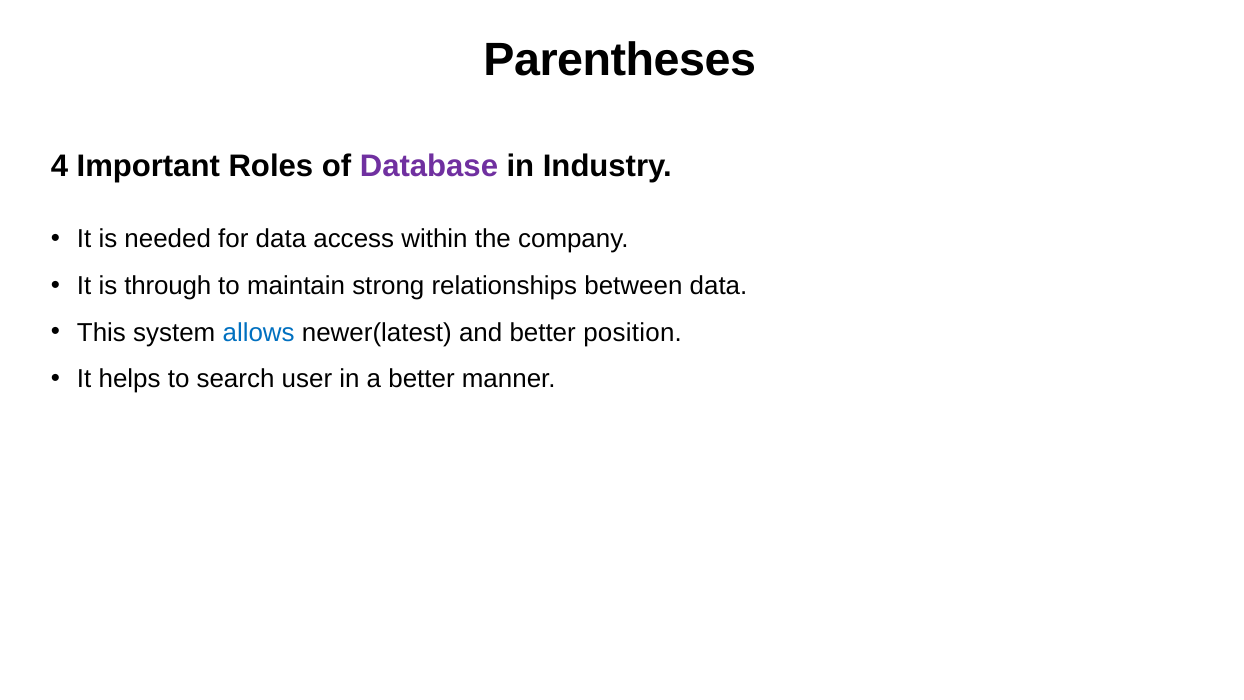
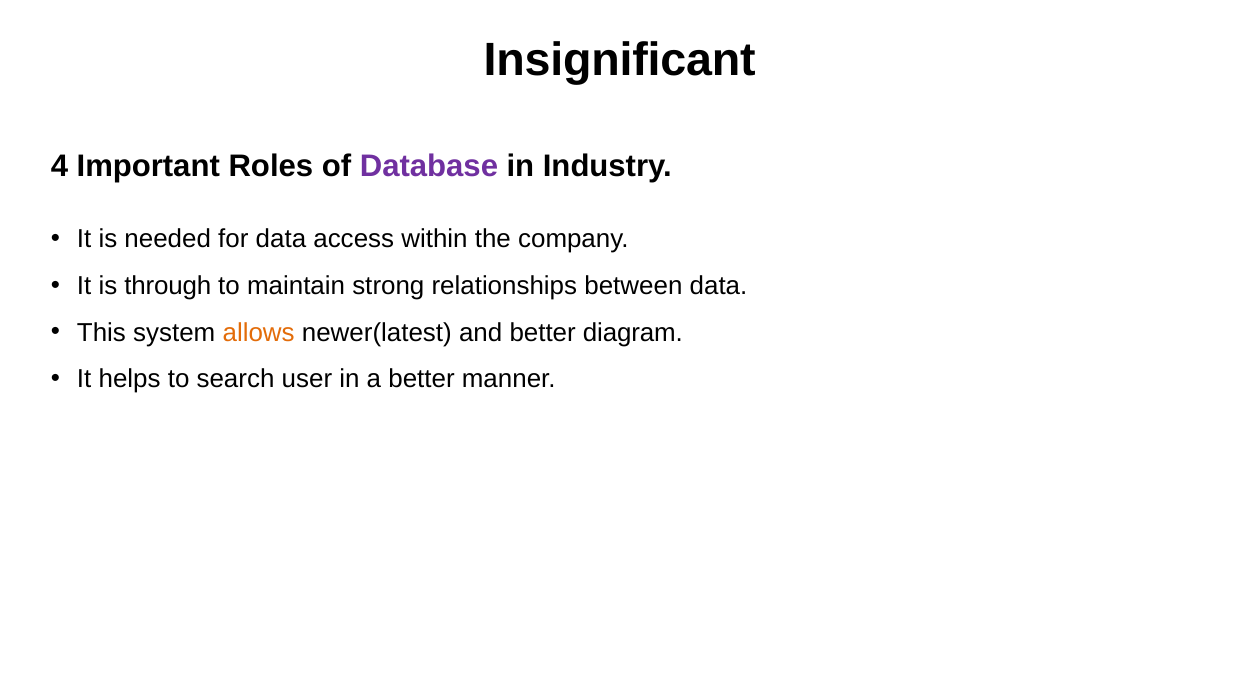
Parentheses: Parentheses -> Insignificant (620, 60)
allows colour: blue -> orange (259, 332)
position: position -> diagram (633, 332)
